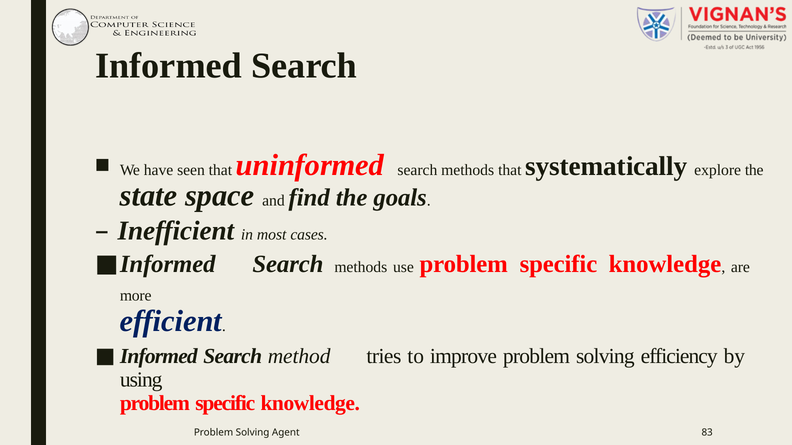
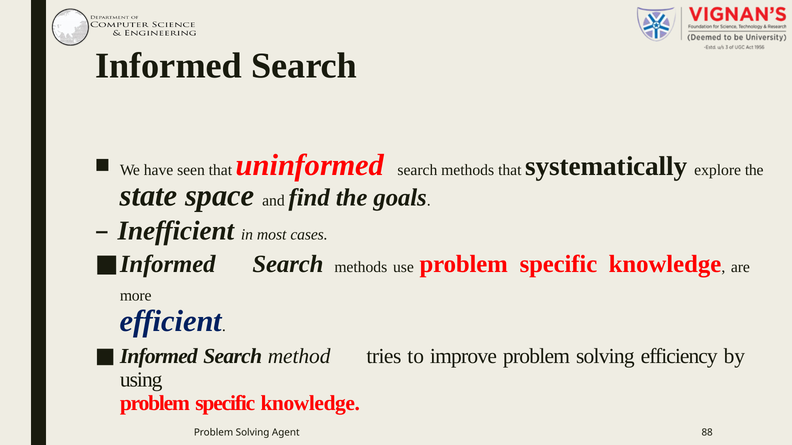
83: 83 -> 88 (707, 433)
